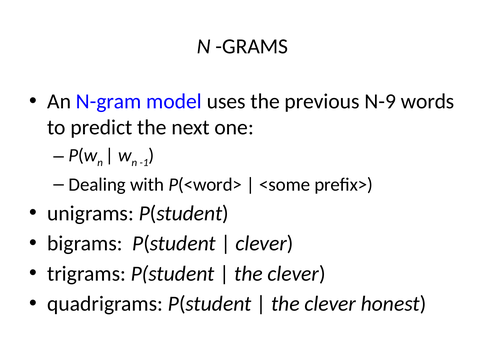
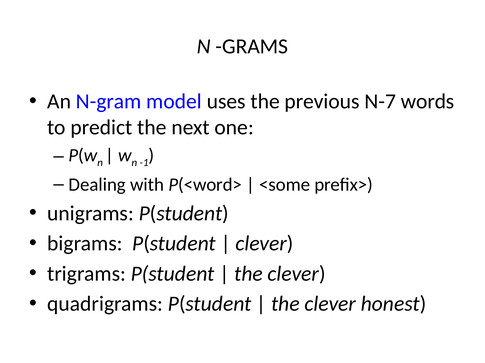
N-9: N-9 -> N-7 (380, 102)
